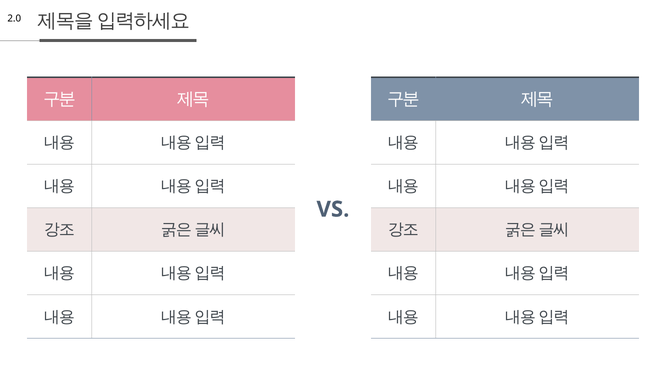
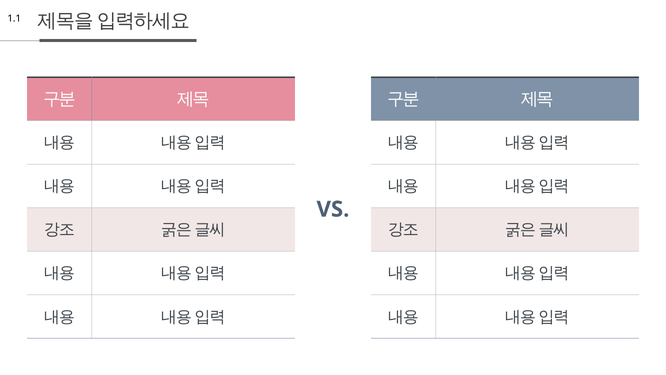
2.0: 2.0 -> 1.1 (14, 19)
